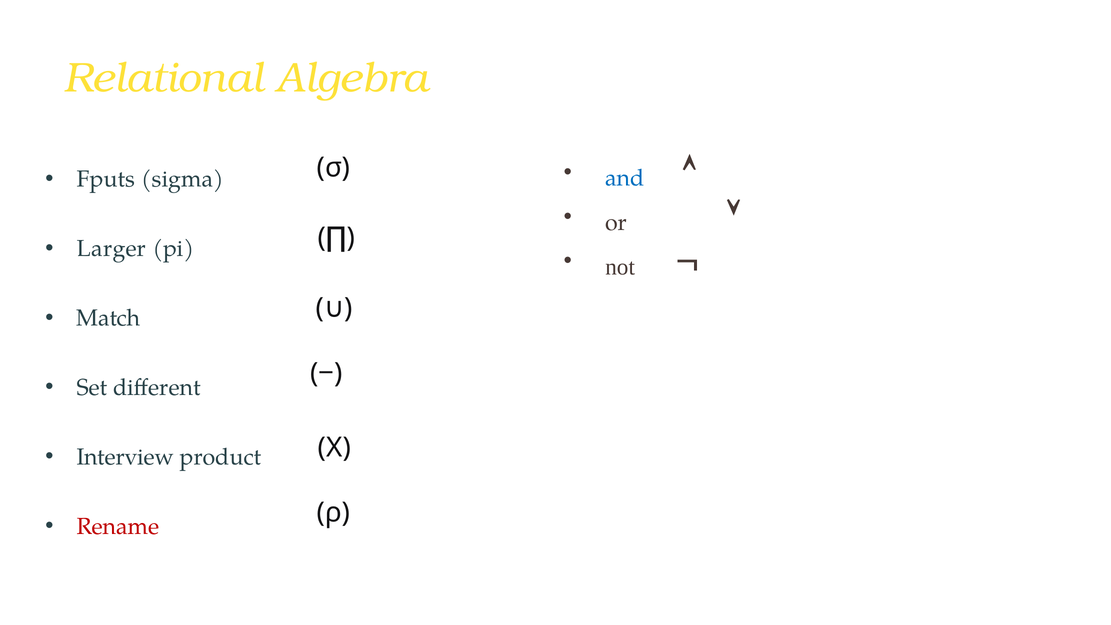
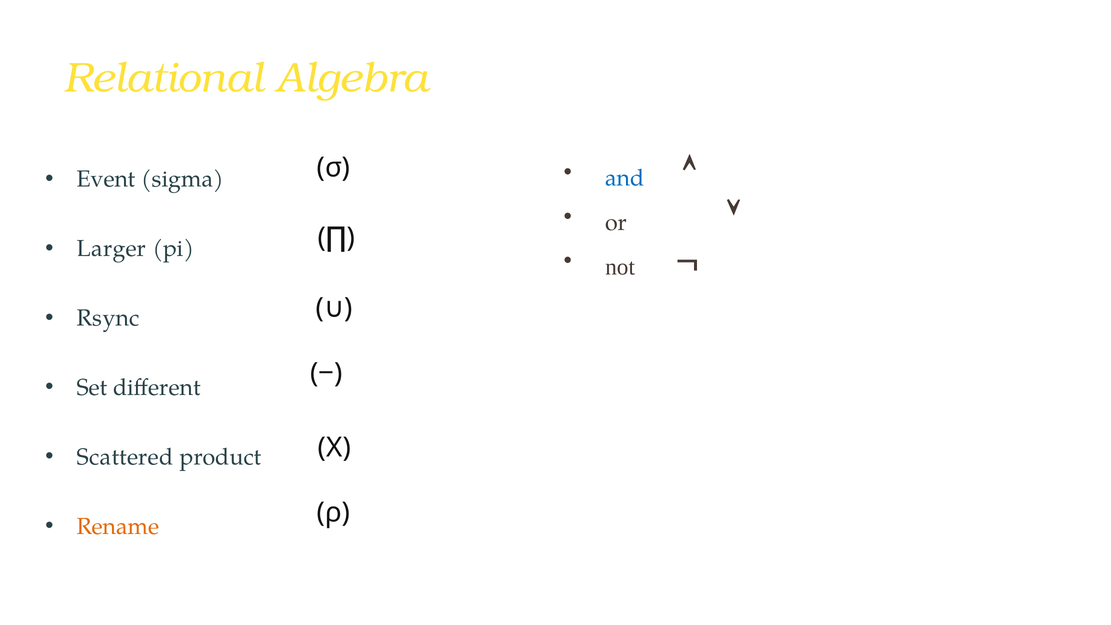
Fputs: Fputs -> Event (106, 179)
Match: Match -> Rsync (108, 318)
Interview: Interview -> Scattered (125, 457)
Rename colour: red -> orange (118, 527)
